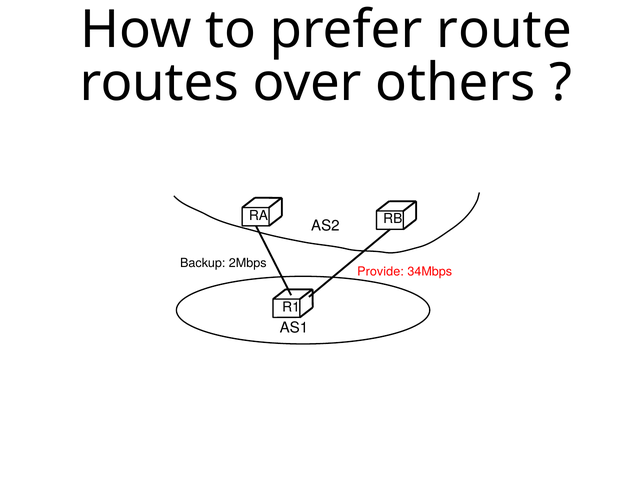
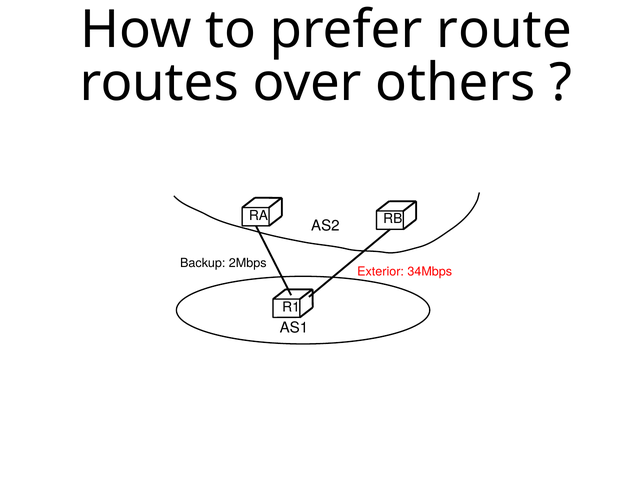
Provide: Provide -> Exterior (381, 272)
